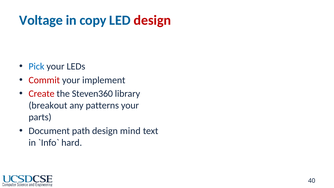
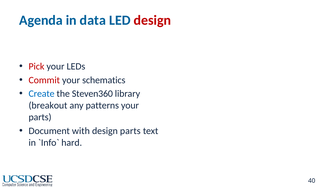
Voltage: Voltage -> Agenda (41, 20)
copy: copy -> data (93, 20)
Pick colour: blue -> red (36, 66)
implement: implement -> schematics (104, 80)
Create colour: red -> blue (42, 94)
path: path -> with (81, 131)
design mind: mind -> parts (130, 131)
